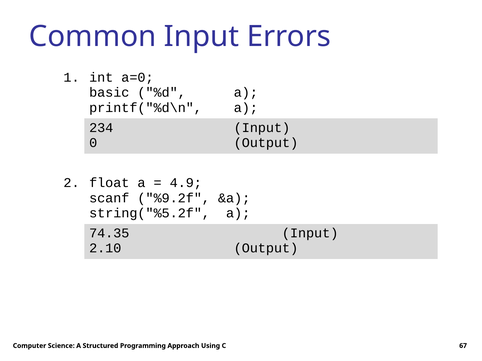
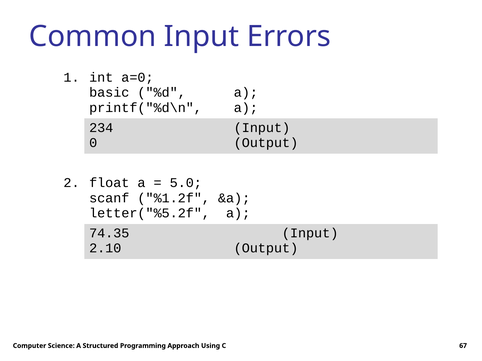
4.9: 4.9 -> 5.0 (186, 183)
%9.2f: %9.2f -> %1.2f (174, 198)
string("%5.2f: string("%5.2f -> letter("%5.2f (150, 213)
